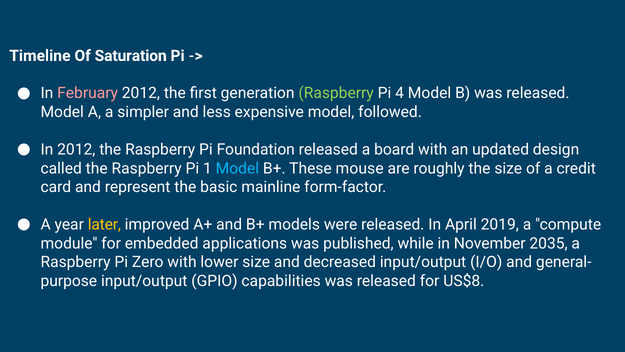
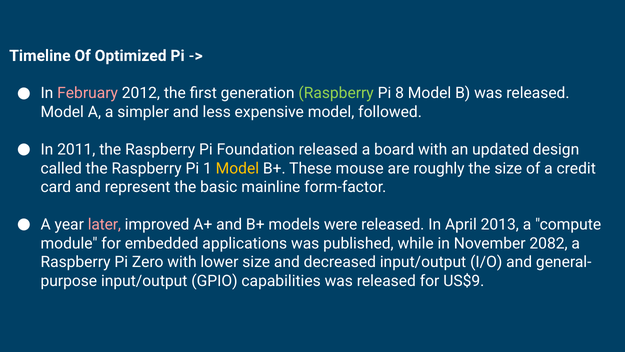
Saturation: Saturation -> Optimized (131, 56)
4: 4 -> 8 (400, 93)
In 2012: 2012 -> 2011 (76, 149)
Model colour: light blue -> yellow (237, 168)
later colour: yellow -> pink (104, 224)
2019: 2019 -> 2013 (500, 224)
2035: 2035 -> 2082 (549, 243)
US$8: US$8 -> US$9 (464, 281)
